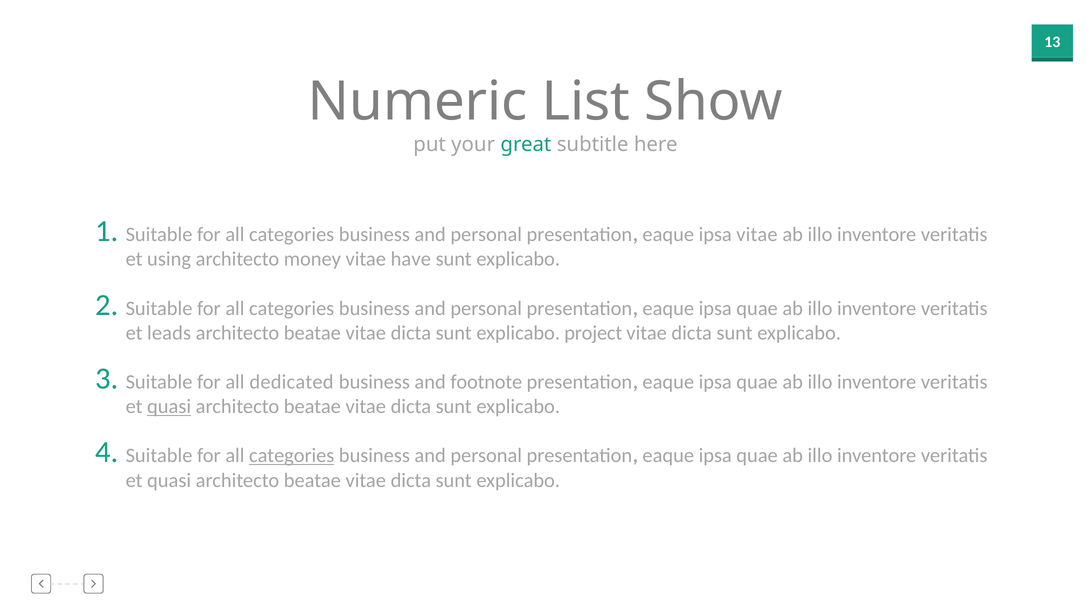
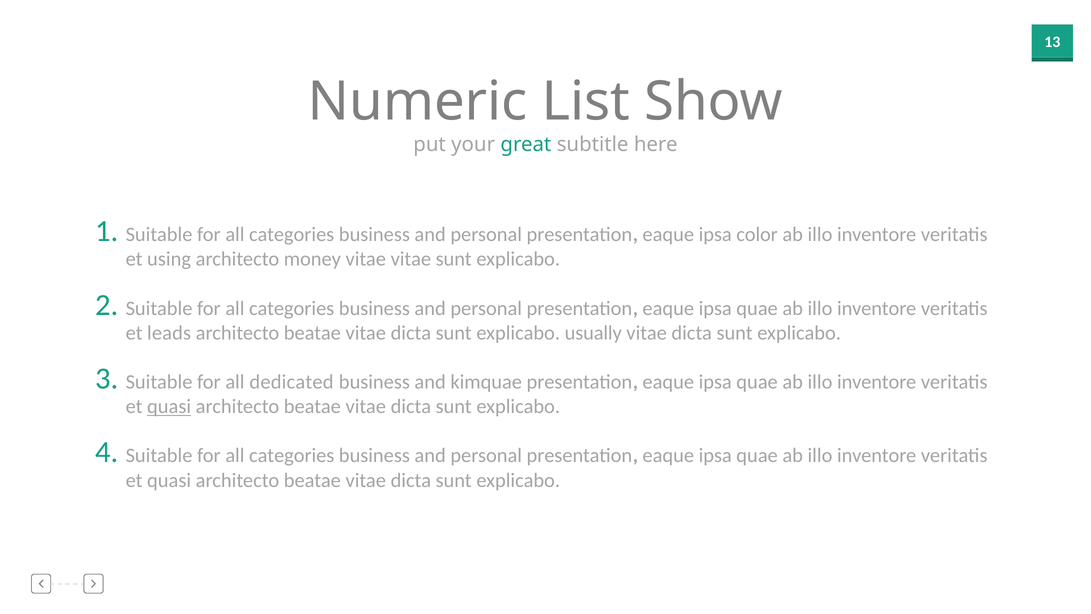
ipsa vitae: vitae -> color (757, 235)
vitae have: have -> vitae (411, 259)
project: project -> usually (593, 333)
footnote: footnote -> kimquae (486, 382)
categories underline: present -> none (292, 455)
